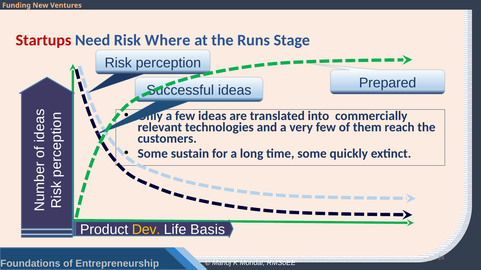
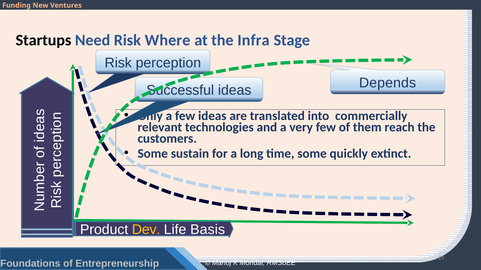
Startups colour: red -> black (43, 40)
Runs: Runs -> Infra (253, 40)
Prepared: Prepared -> Depends (388, 83)
